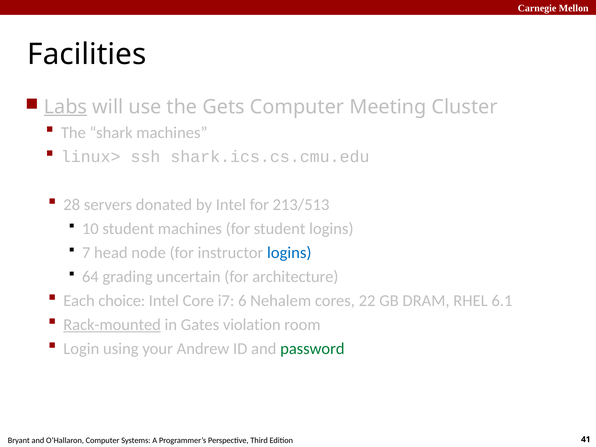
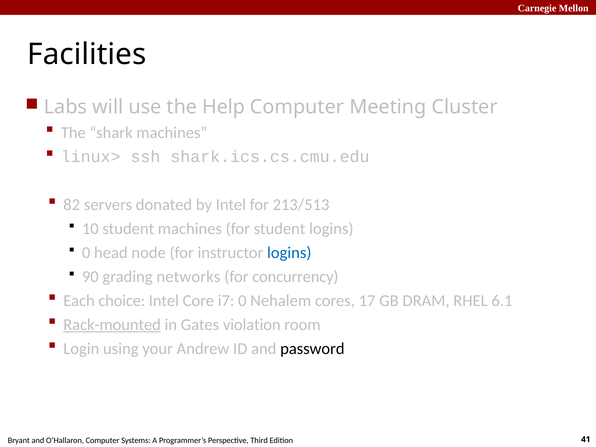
Labs underline: present -> none (66, 107)
Gets: Gets -> Help (224, 107)
28: 28 -> 82 (72, 205)
7: 7 -> 0 (86, 253)
64: 64 -> 90 (90, 277)
uncertain: uncertain -> networks (188, 277)
architecture: architecture -> concurrency (295, 277)
i7 6: 6 -> 0 (242, 301)
22: 22 -> 17 (367, 301)
password colour: green -> black (312, 349)
